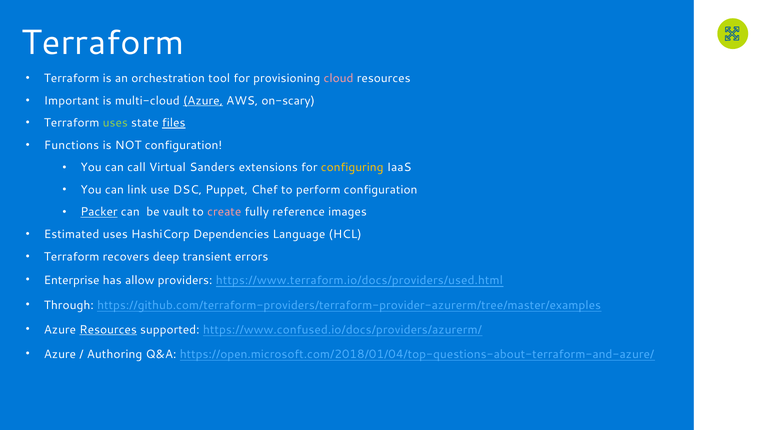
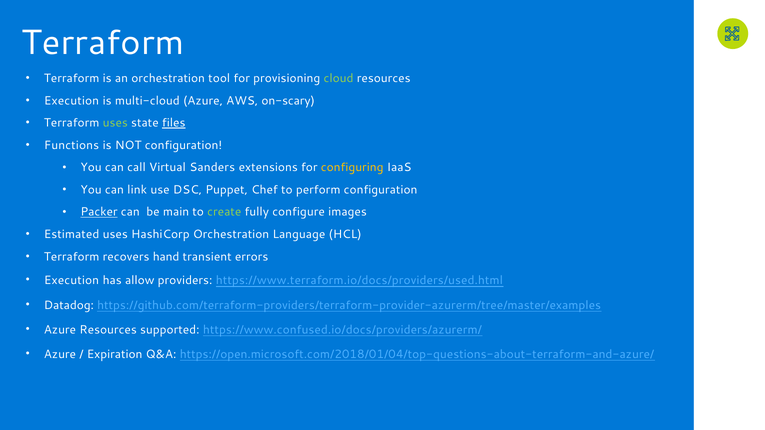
cloud colour: pink -> light green (339, 78)
Important: Important -> Execution (72, 101)
Azure underline: present -> none (203, 101)
vault: vault -> main (176, 212)
create colour: pink -> light green (224, 212)
reference: reference -> configure (299, 212)
HashiCorp Dependencies: Dependencies -> Orchestration (231, 234)
deep: deep -> hand (166, 257)
Enterprise: Enterprise -> Execution (72, 281)
Through: Through -> Datadog (69, 305)
Resources underline: present -> none (108, 330)
Authoring: Authoring -> Expiration (115, 355)
